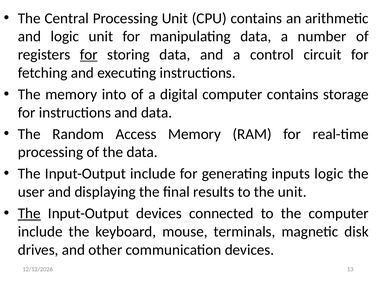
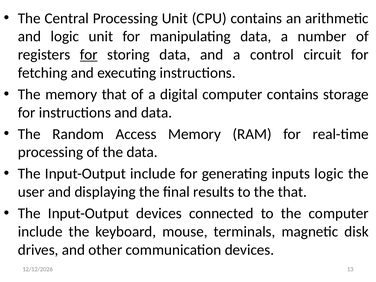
memory into: into -> that (114, 94)
the unit: unit -> that (292, 192)
The underline: present -> none (29, 213)
